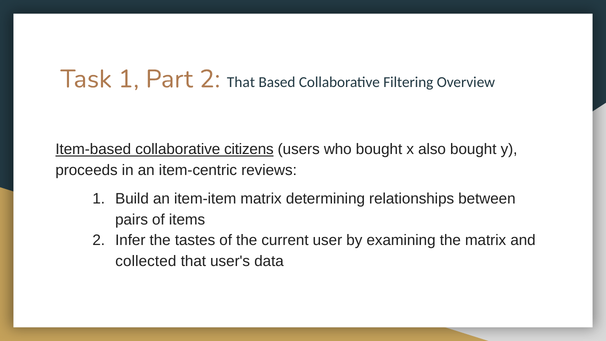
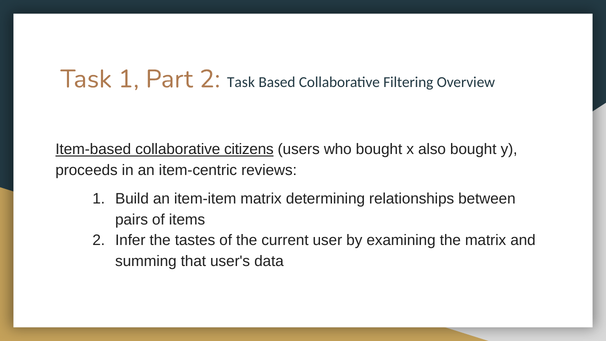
2 That: That -> Task (241, 82)
collected: collected -> summing (146, 261)
